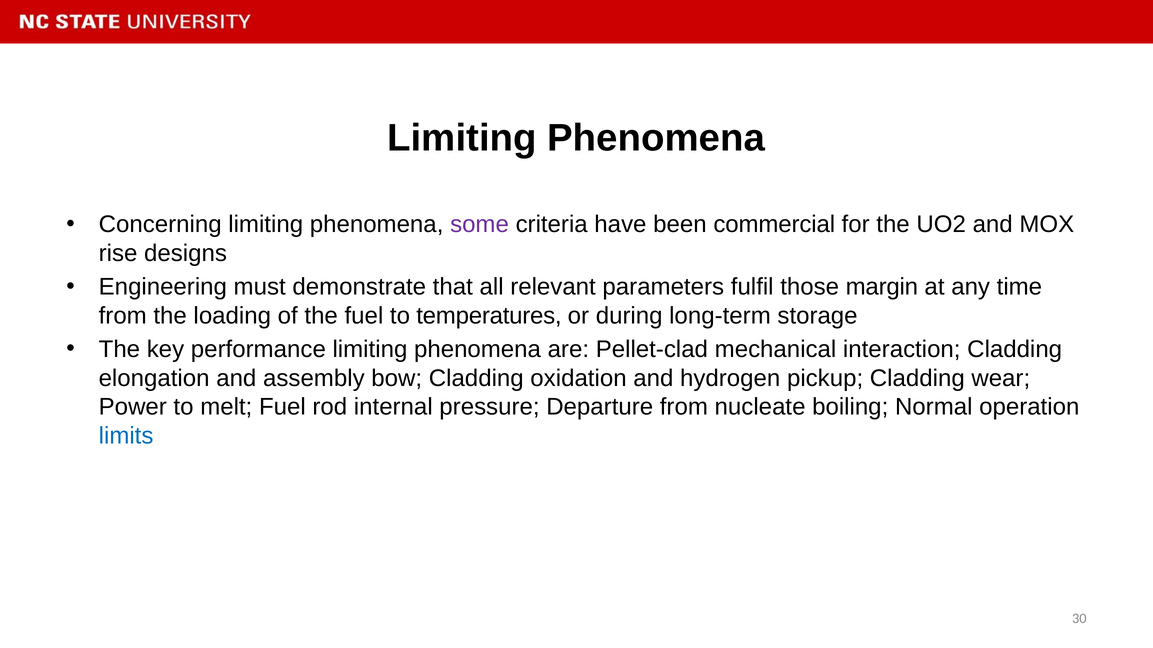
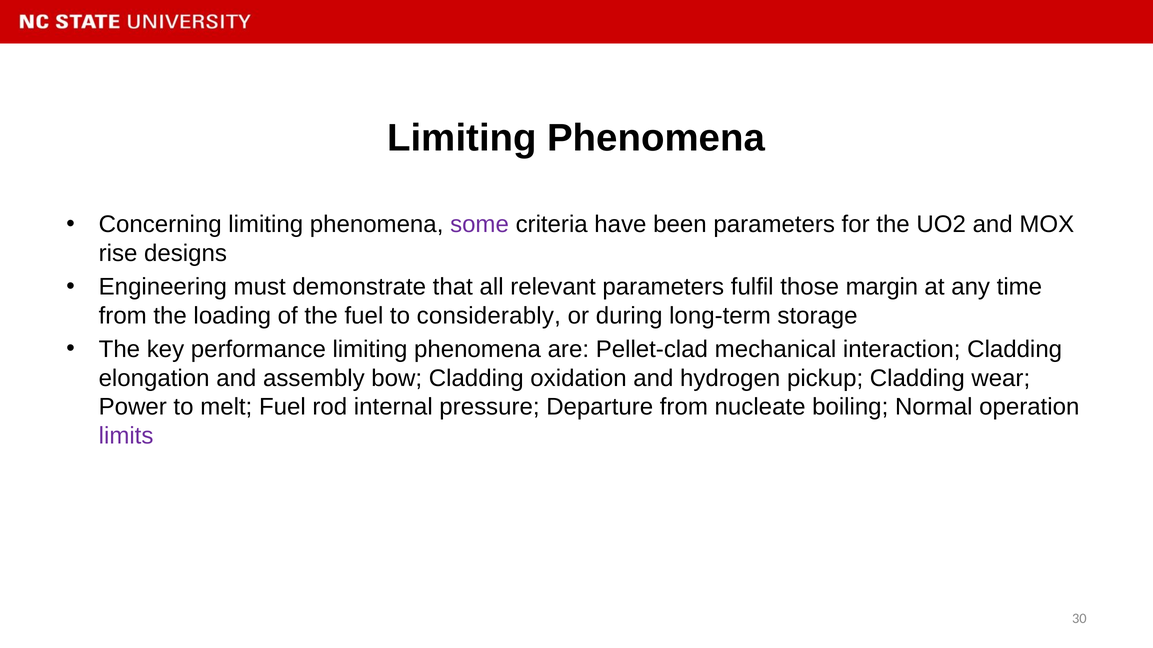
been commercial: commercial -> parameters (774, 225)
temperatures: temperatures -> considerably (489, 316)
limits colour: blue -> purple (126, 436)
